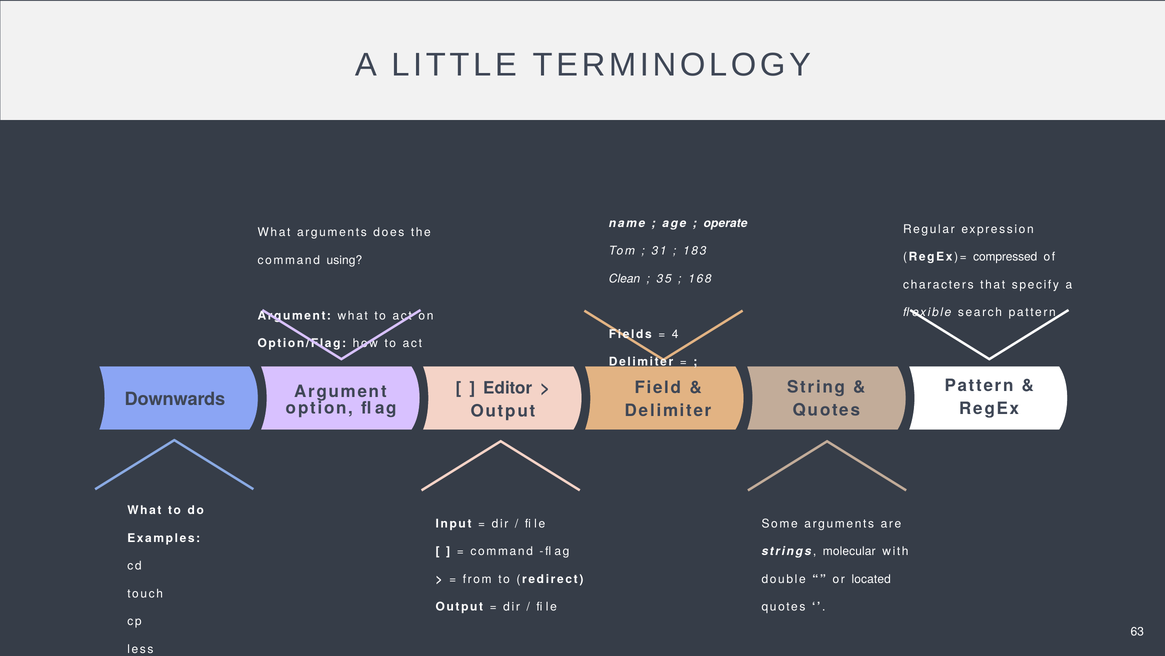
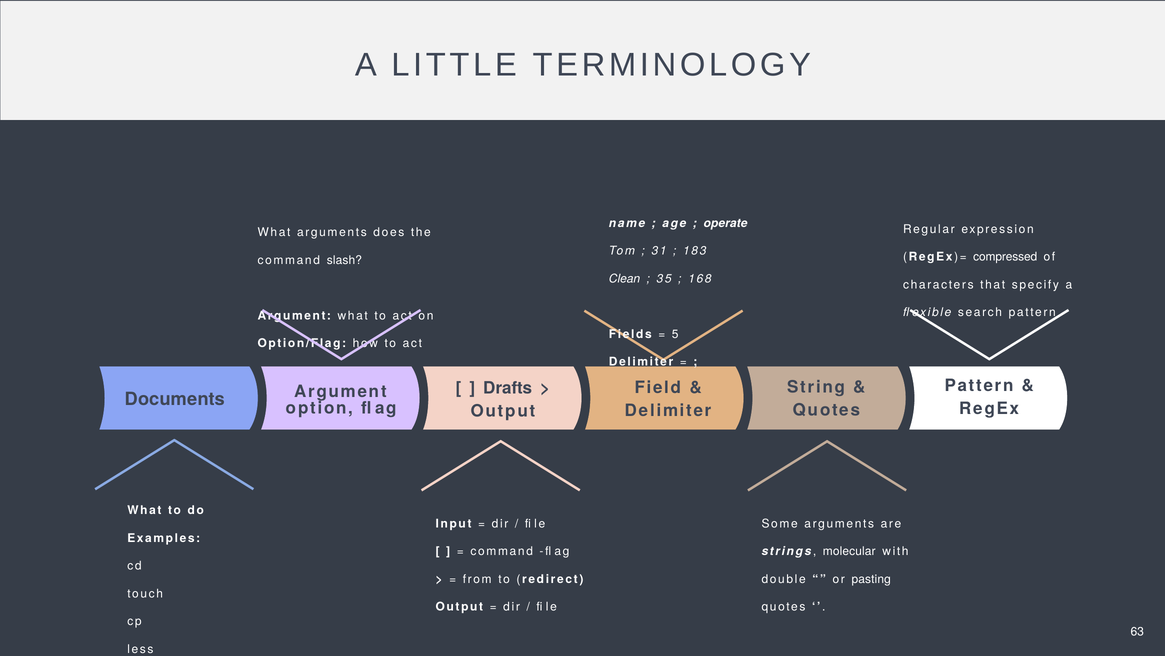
using: using -> slash (344, 260)
4: 4 -> 5 (675, 334)
Editor: Editor -> Drafts (508, 388)
Downwards: Downwards -> Documents (175, 399)
located: located -> pasting (871, 579)
